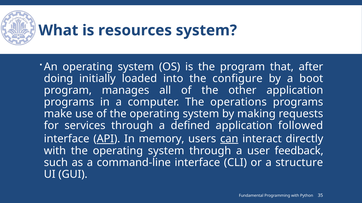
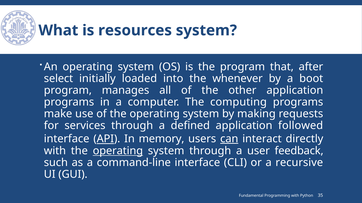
doing: doing -> select (58, 79)
configure: configure -> whenever (238, 79)
operations: operations -> computing (238, 102)
operating underline: none -> present (118, 151)
structure: structure -> recursive (299, 163)
